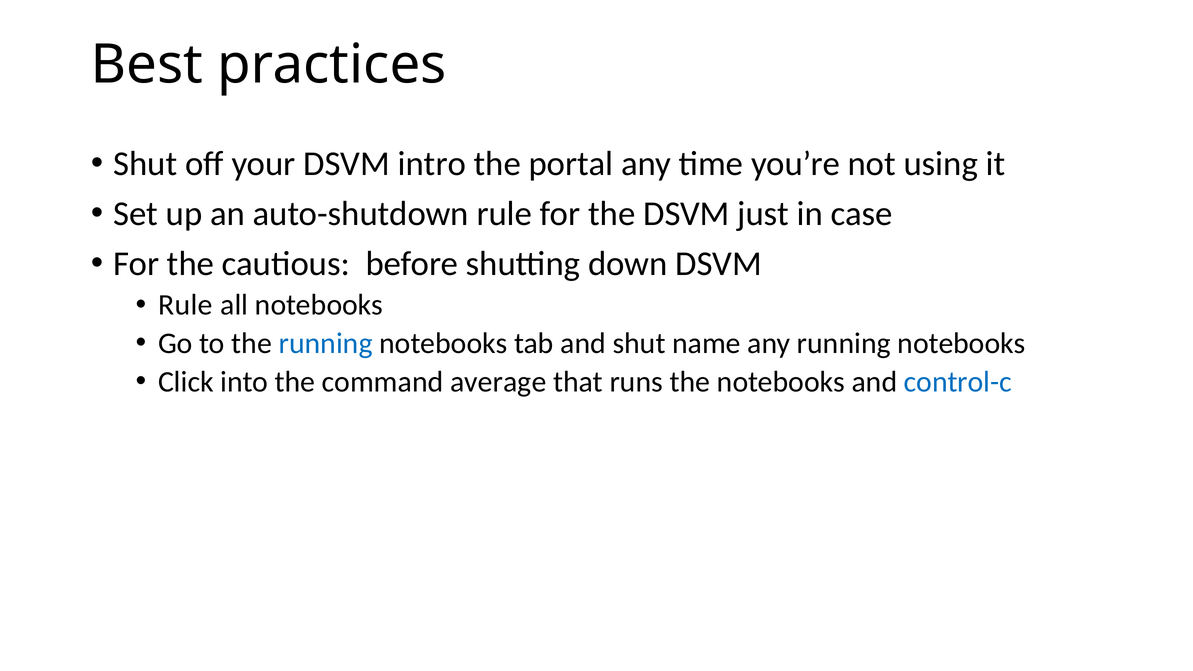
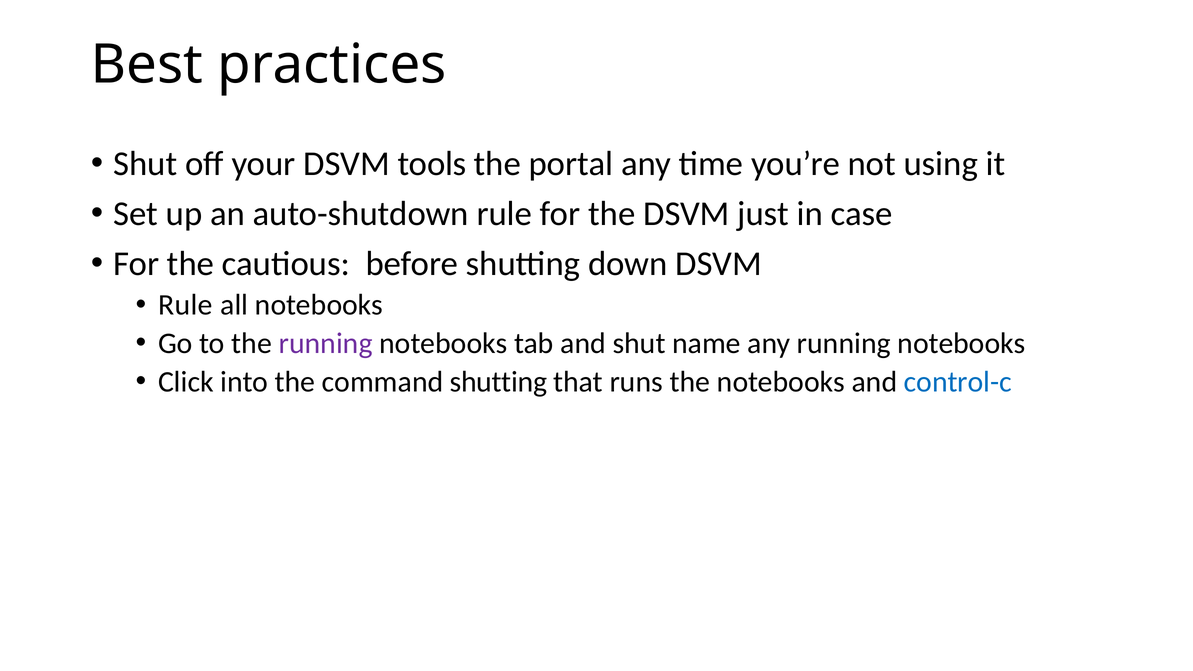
intro: intro -> tools (432, 164)
running colour: blue -> purple (326, 343)
command average: average -> shutting (498, 382)
